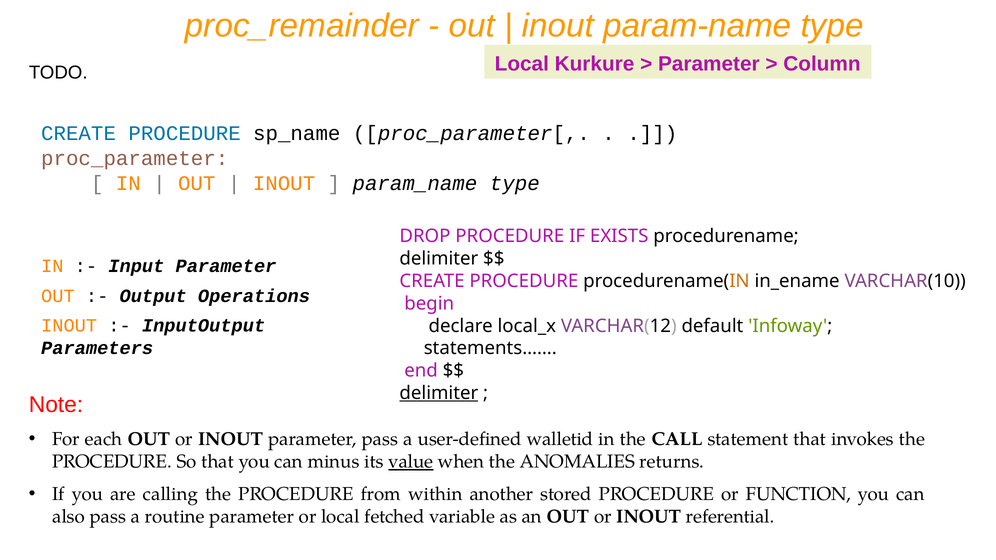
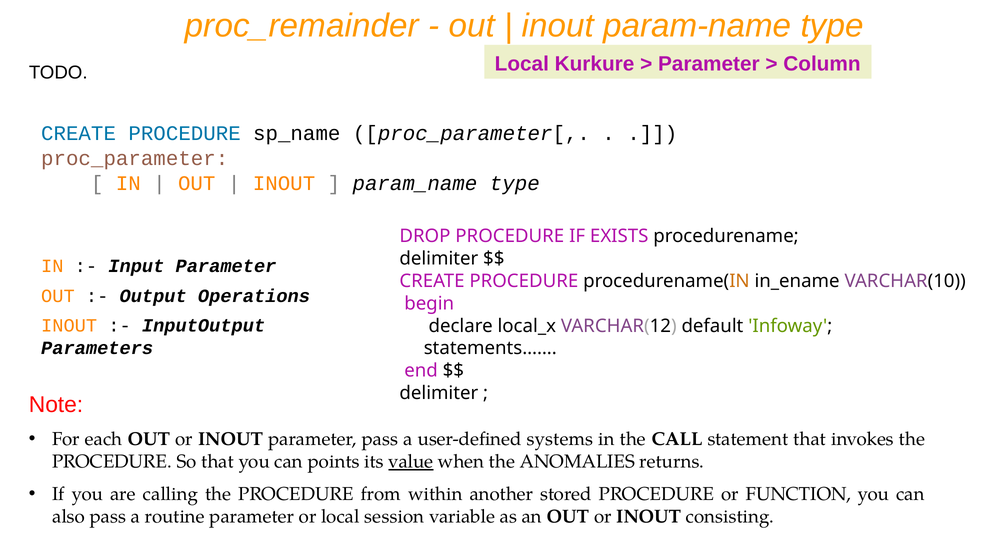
delimiter underline: present -> none (439, 393)
walletid: walletid -> systems (560, 440)
minus: minus -> points (334, 462)
fetched: fetched -> session (394, 517)
referential: referential -> consisting (730, 517)
